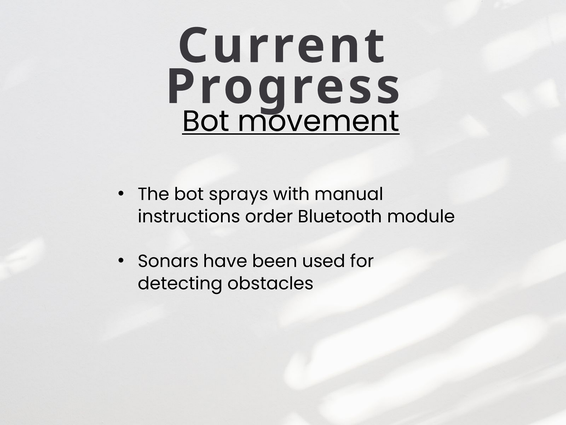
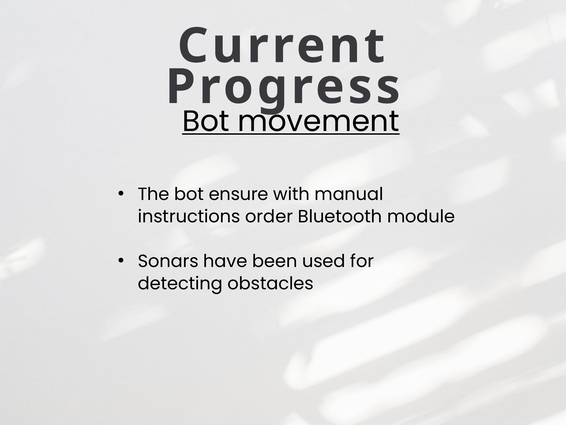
sprays: sprays -> ensure (239, 194)
